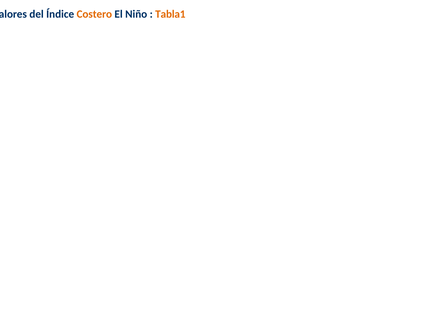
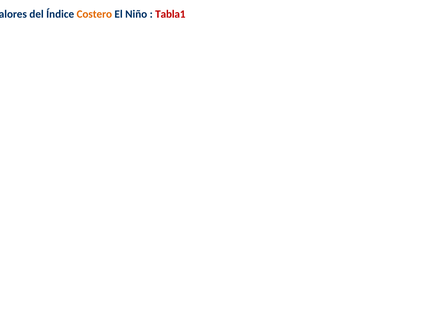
Tabla1 colour: orange -> red (170, 14)
